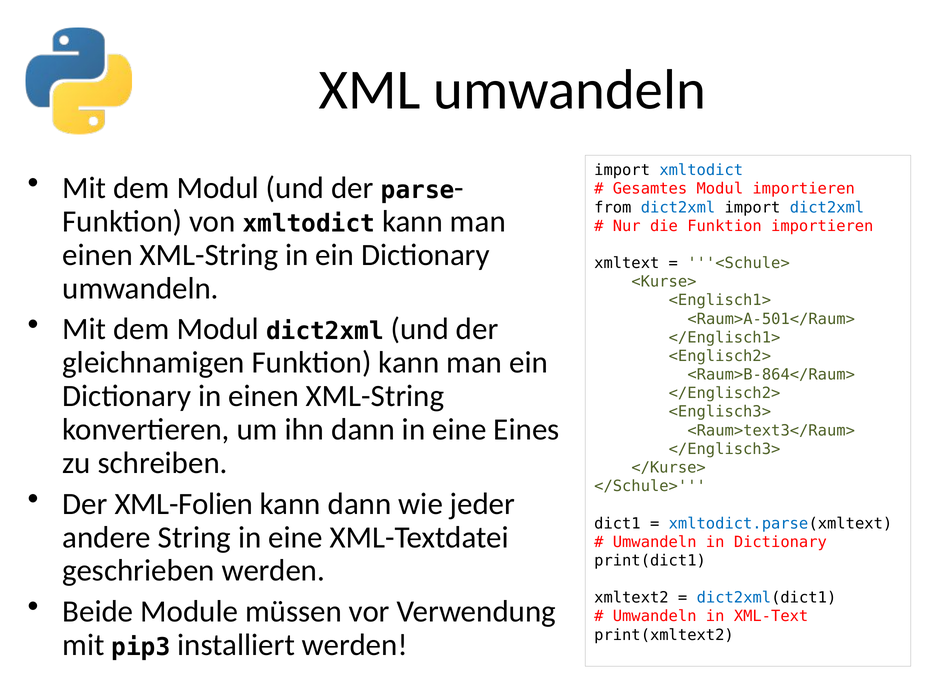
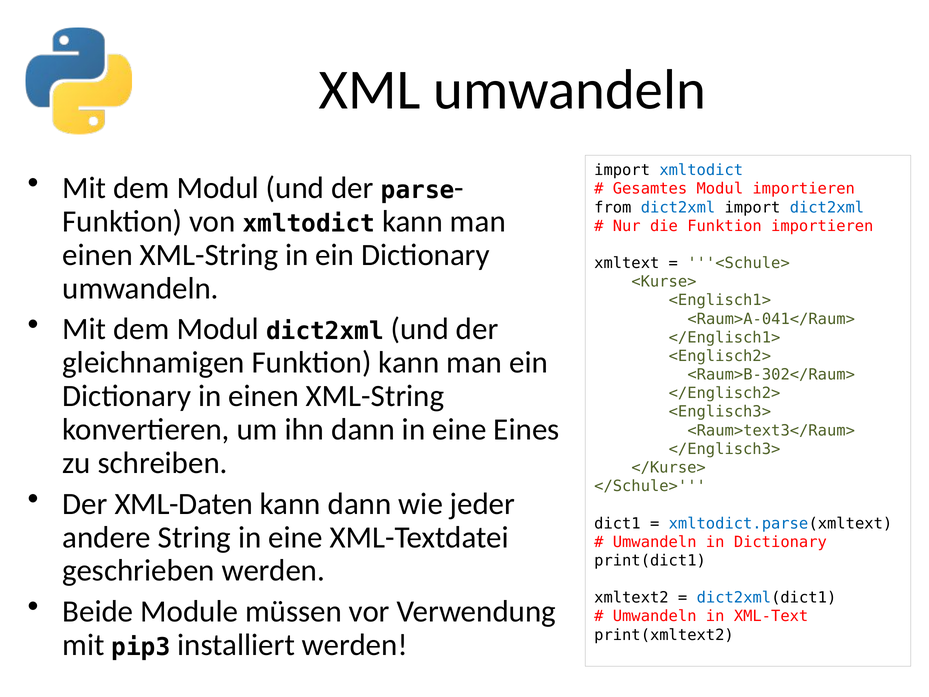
<Raum>A-501</Raum>: <Raum>A-501</Raum> -> <Raum>A-041</Raum> (771, 319)
<Raum>B-864</Raum>: <Raum>B-864</Raum> -> <Raum>B-302</Raum> (771, 375)
XML-Folien: XML-Folien -> XML-Daten (184, 504)
